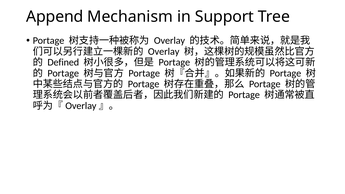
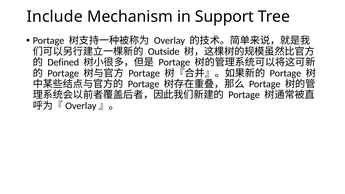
Append: Append -> Include (55, 17)
Overlay: Overlay -> Outside (164, 51)
